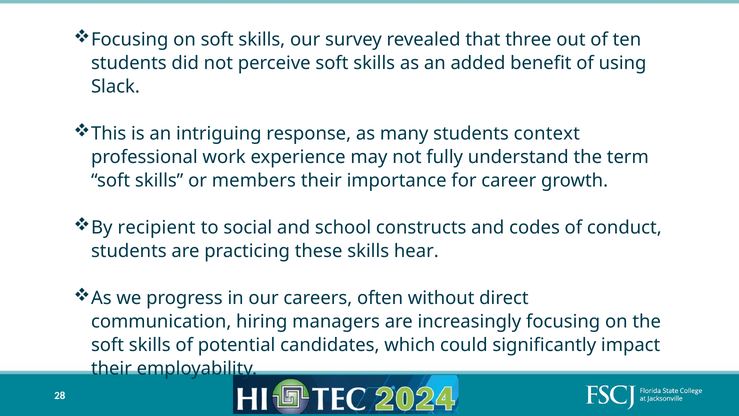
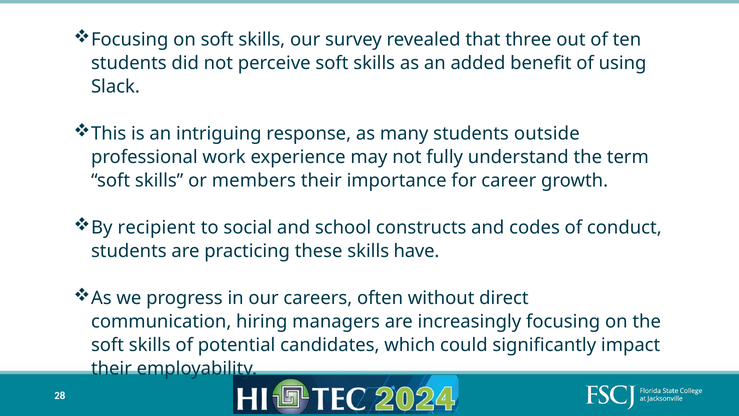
context: context -> outside (547, 133)
hear: hear -> have (416, 251)
